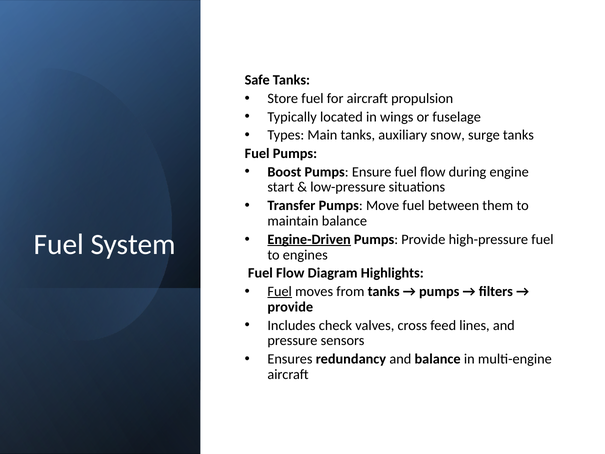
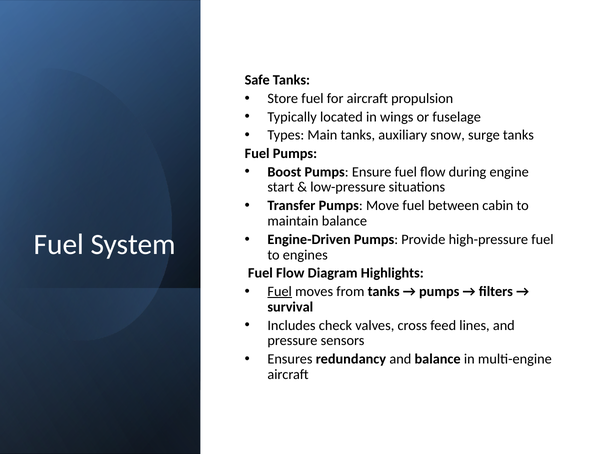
them: them -> cabin (498, 205)
Engine-Driven underline: present -> none (309, 239)
provide: provide -> survival (290, 307)
